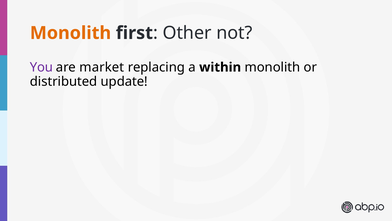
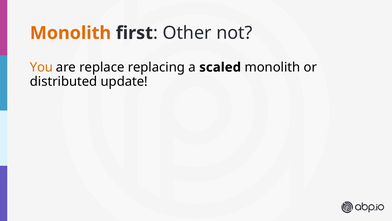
You colour: purple -> orange (41, 67)
market: market -> replace (102, 67)
within: within -> scaled (220, 67)
